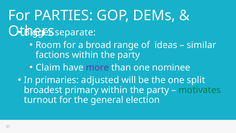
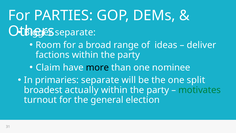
similar: similar -> deliver (201, 45)
more colour: purple -> black (97, 67)
primaries adjusted: adjusted -> separate (100, 80)
primary: primary -> actually (82, 90)
